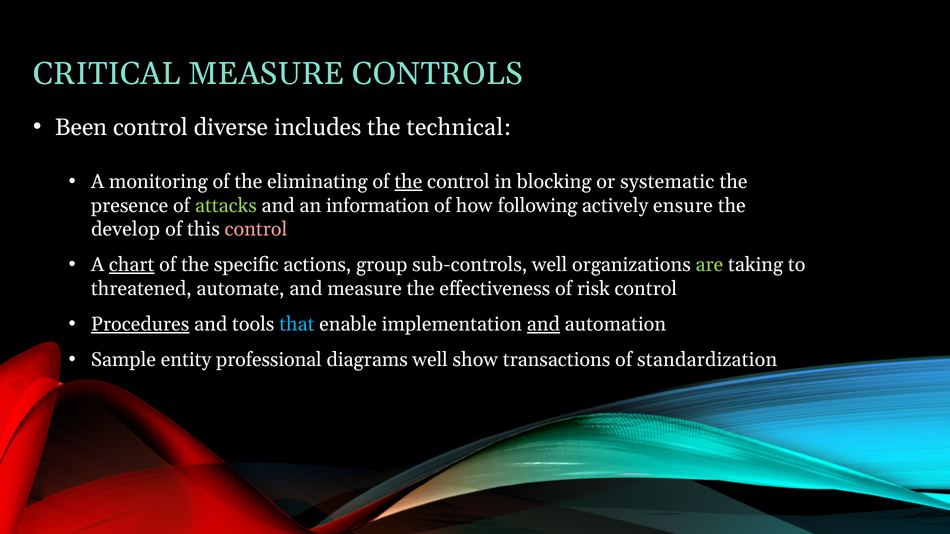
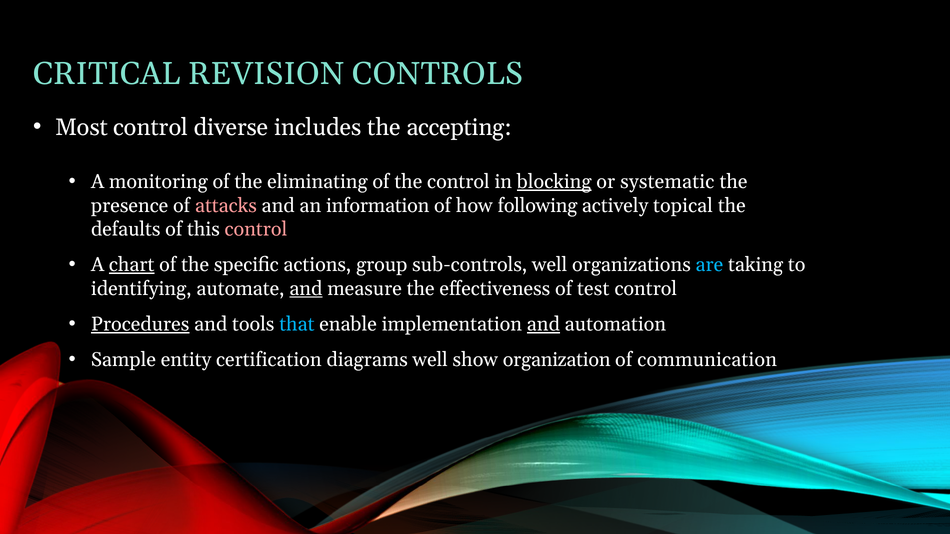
CRITICAL MEASURE: MEASURE -> REVISION (266, 74)
Been: Been -> Most (81, 128)
technical: technical -> accepting (459, 128)
the underline: present -> none (408, 182)
blocking underline: none -> present (554, 182)
attacks colour: light green -> pink (226, 206)
ensure: ensure -> topical (683, 206)
develop: develop -> defaults (126, 229)
are colour: light green -> light blue (709, 265)
threatened: threatened -> identifying (141, 289)
and underline: none -> present (306, 289)
risk: risk -> test (593, 289)
professional: professional -> certification (269, 360)
transactions: transactions -> organization (557, 360)
standardization: standardization -> communication (707, 360)
